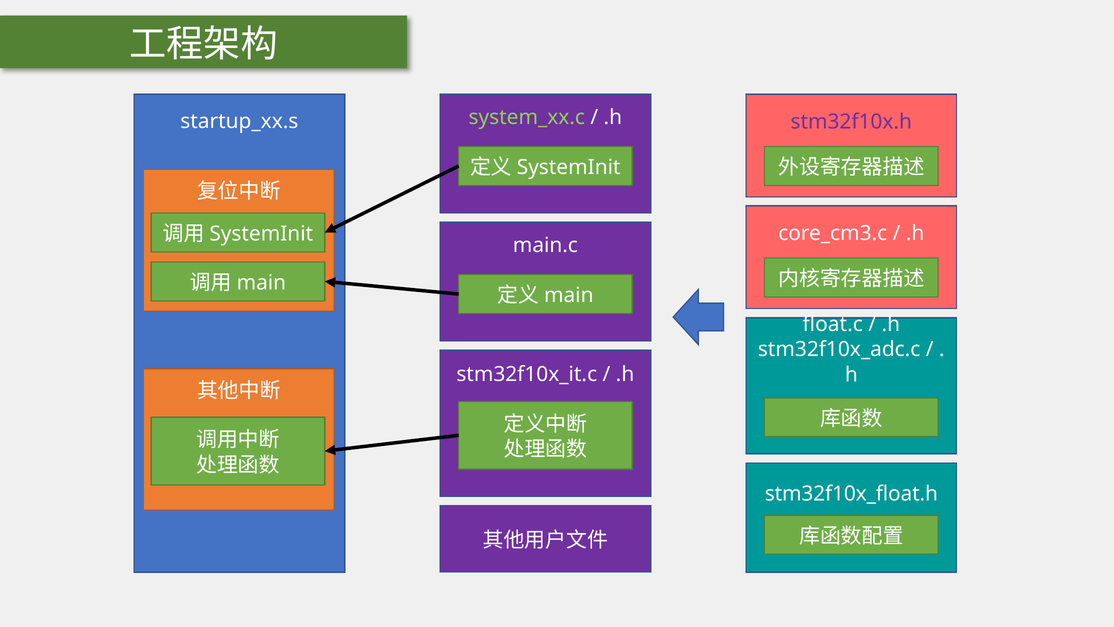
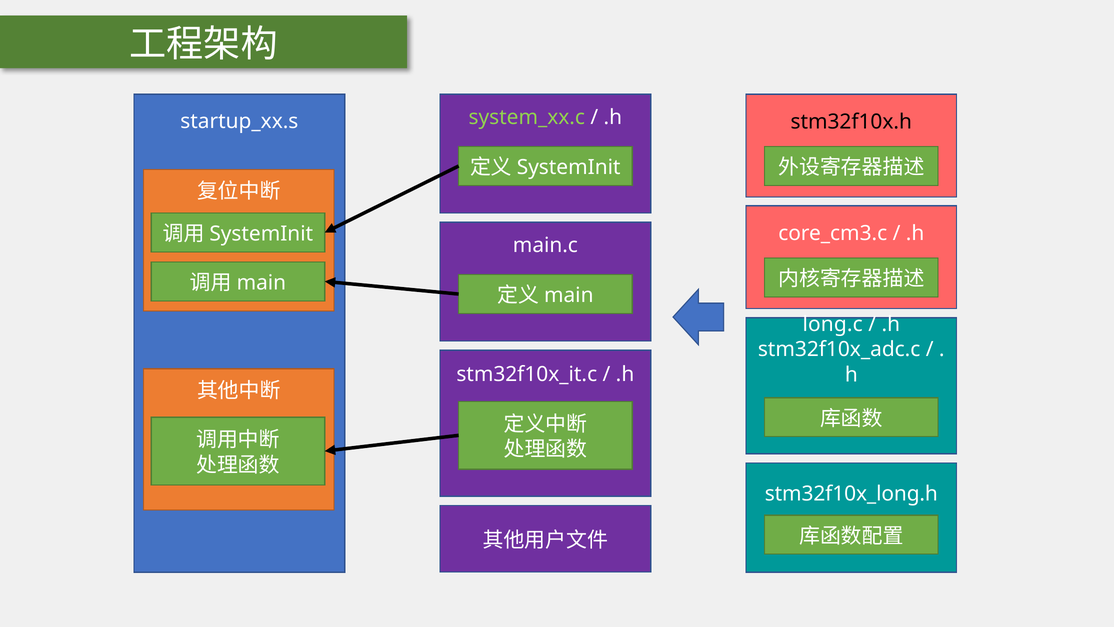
stm32f10x.h colour: purple -> black (851, 122)
float.c: float.c -> long.c (833, 324)
stm32f10x_float.h: stm32f10x_float.h -> stm32f10x_long.h (851, 494)
